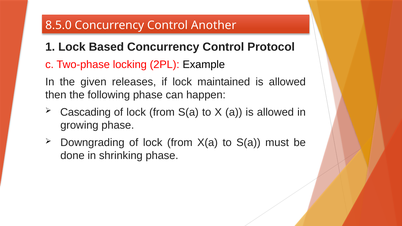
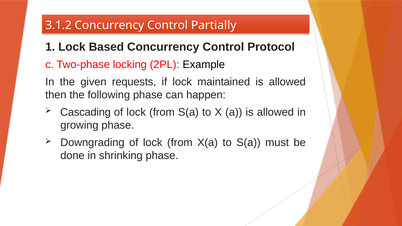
8.5.0: 8.5.0 -> 3.1.2 (58, 25)
Another: Another -> Partially (214, 25)
releases: releases -> requests (134, 82)
